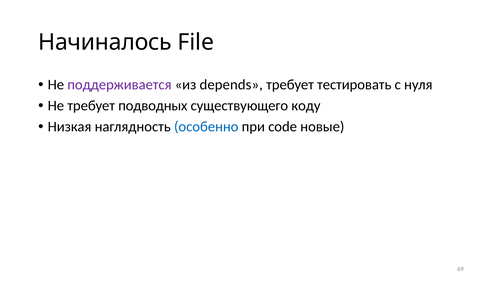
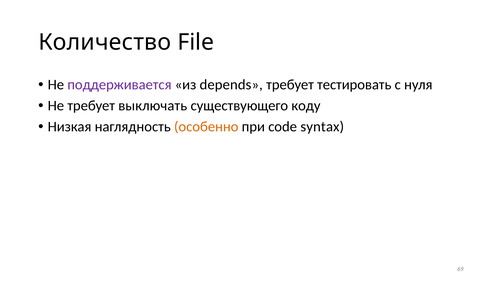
Начиналось: Начиналось -> Количество (105, 42)
подводных: подводных -> выключать (153, 106)
особенно colour: blue -> orange (206, 127)
новые: новые -> syntax (322, 127)
